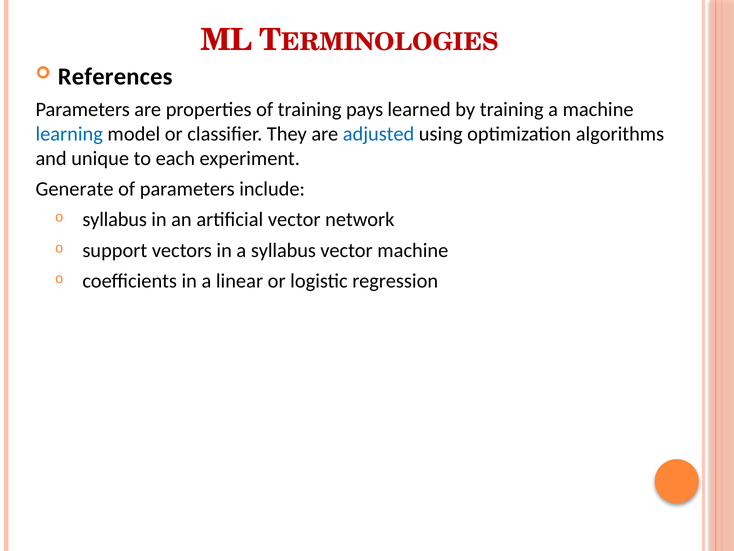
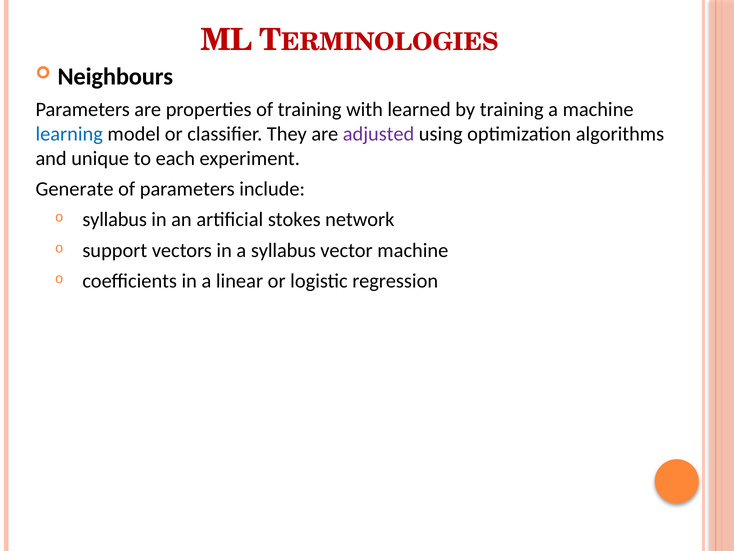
References: References -> Neighbours (115, 76)
pays: pays -> with (364, 109)
adjusted colour: blue -> purple (379, 134)
artificial vector: vector -> stokes (294, 219)
